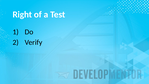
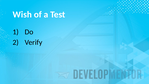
Right: Right -> Wish (22, 15)
